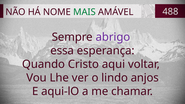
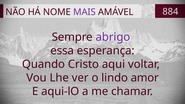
MAIS colour: green -> purple (84, 12)
488: 488 -> 884 (170, 12)
anjos: anjos -> amor (145, 78)
